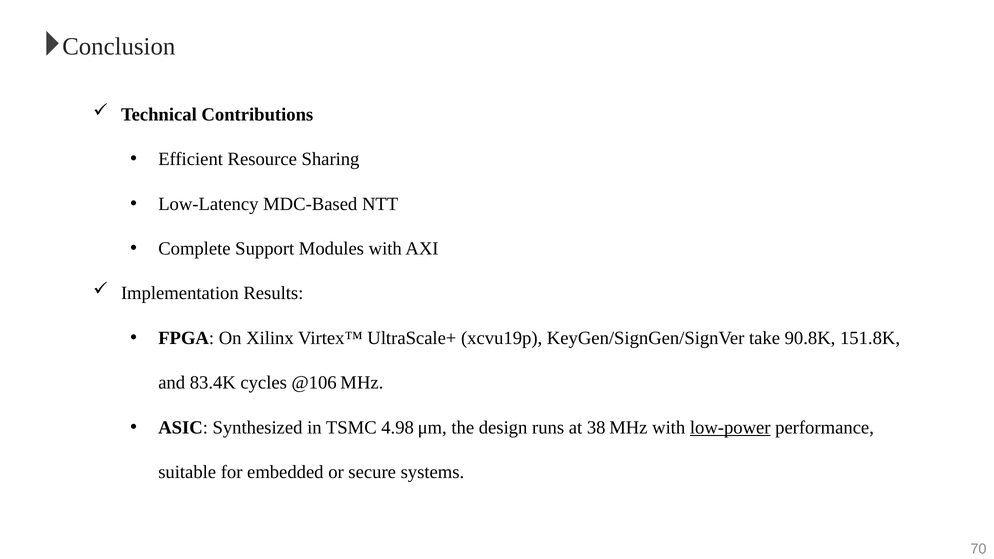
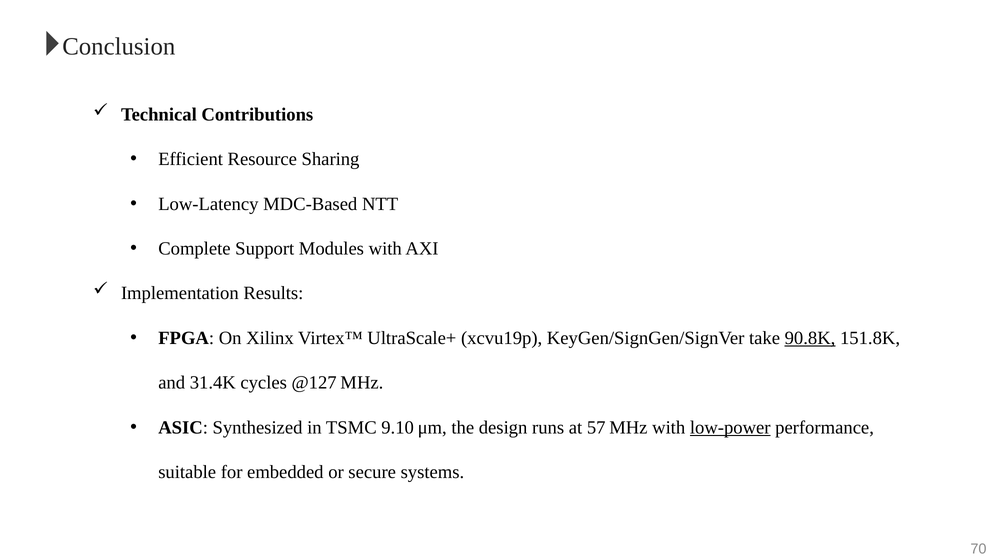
90.8K underline: none -> present (810, 338)
83.4K: 83.4K -> 31.4K (213, 383)
@106: @106 -> @127 (314, 383)
4.98: 4.98 -> 9.10 (398, 428)
38: 38 -> 57 (596, 428)
